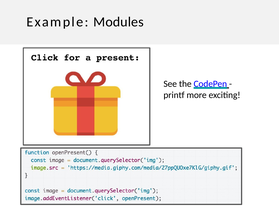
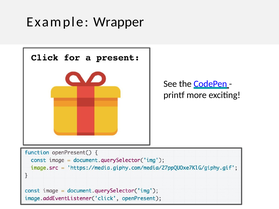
Modules: Modules -> Wrapper (119, 22)
